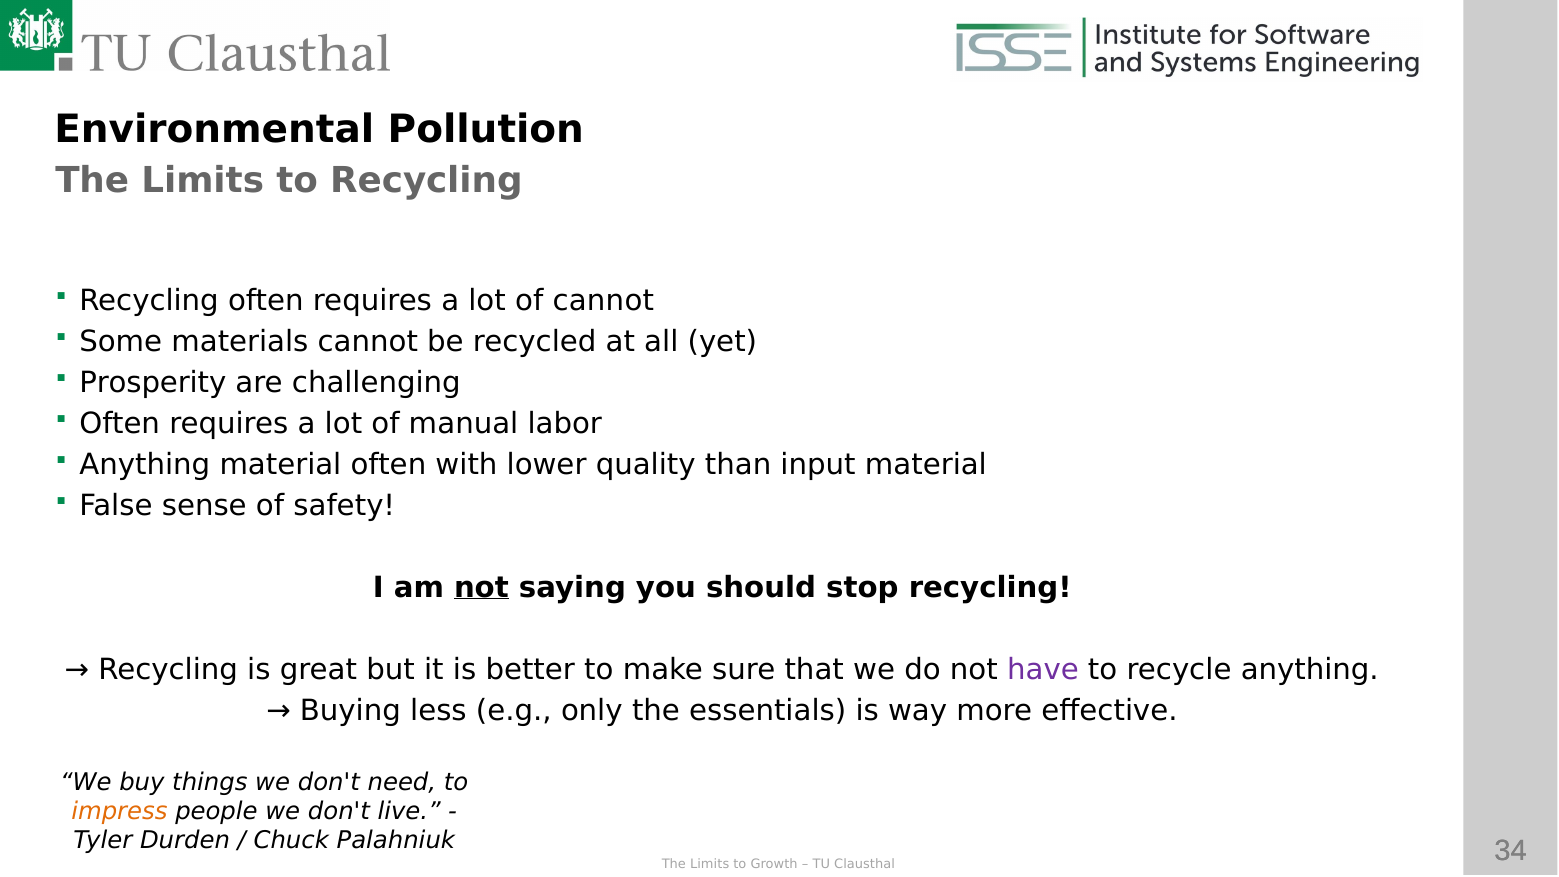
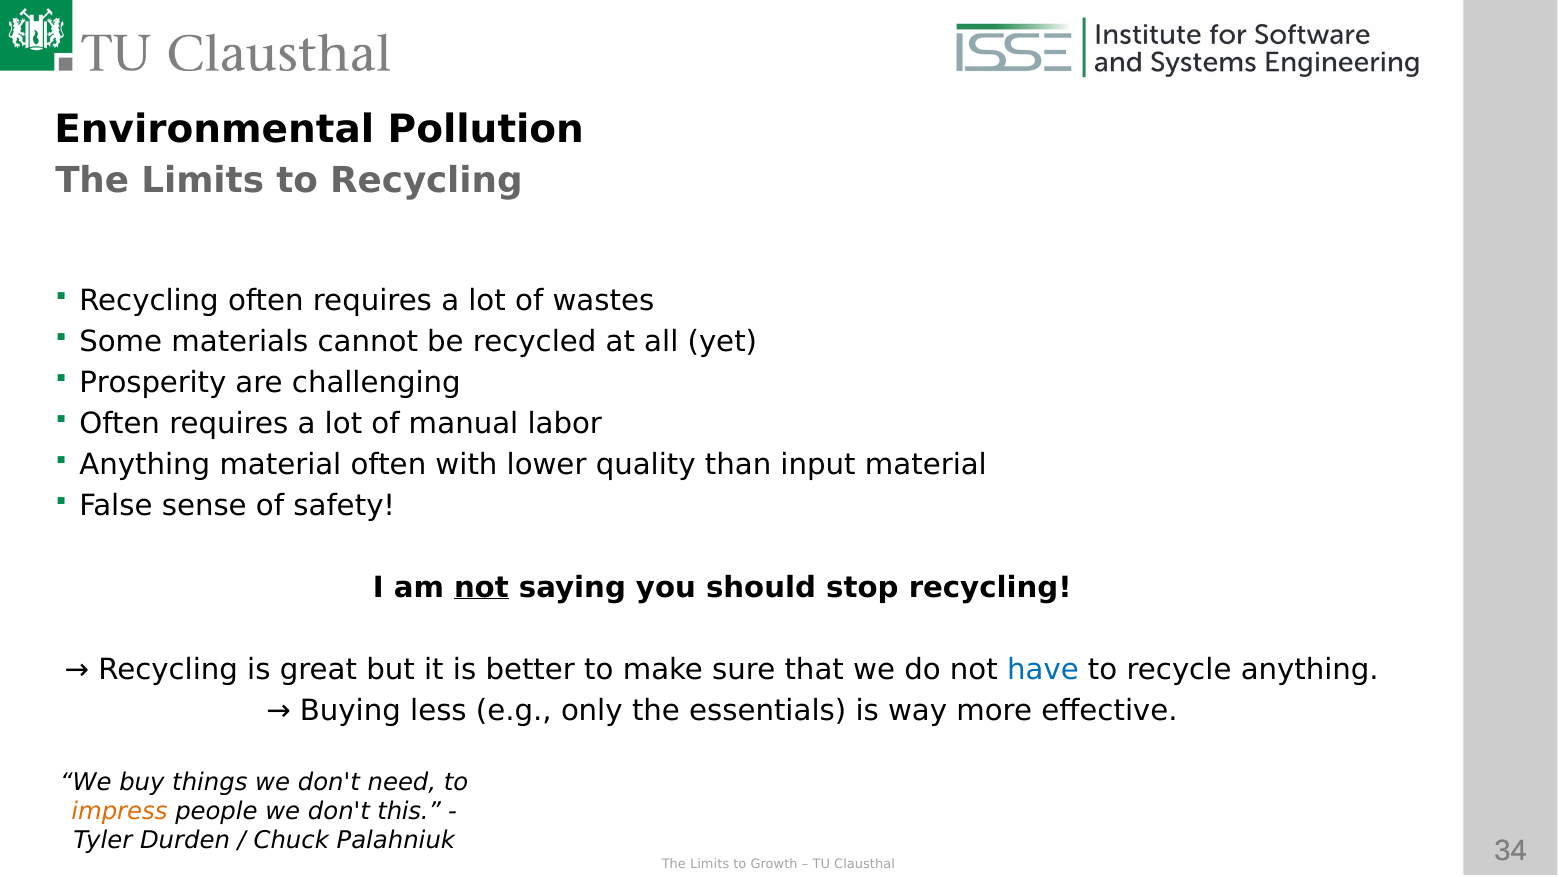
of cannot: cannot -> wastes (603, 301)
have colour: purple -> blue (1043, 670)
live: live -> this (409, 811)
